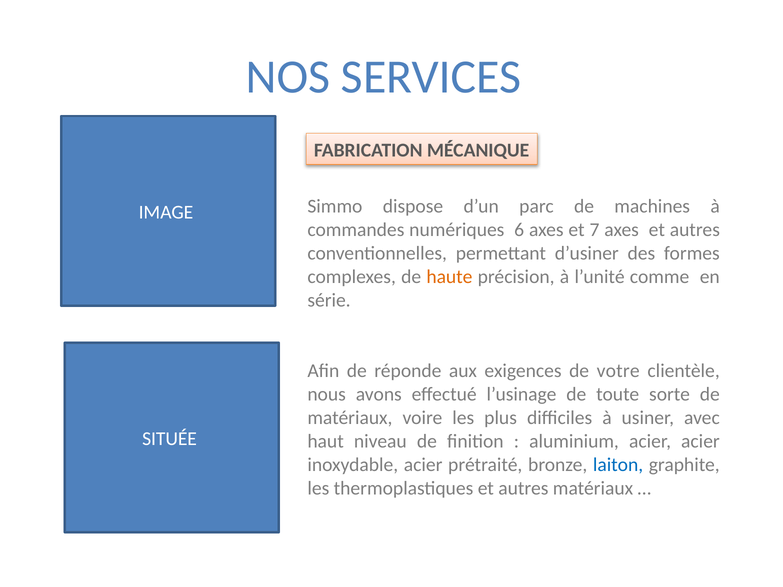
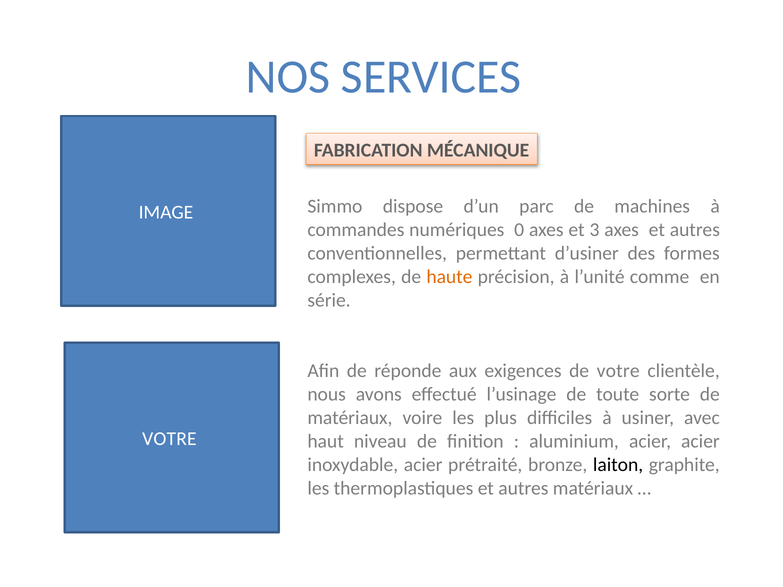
6: 6 -> 0 (519, 230)
7: 7 -> 3 (594, 230)
SITUÉE: SITUÉE -> VOTRE (169, 439)
laiton colour: blue -> black (618, 465)
